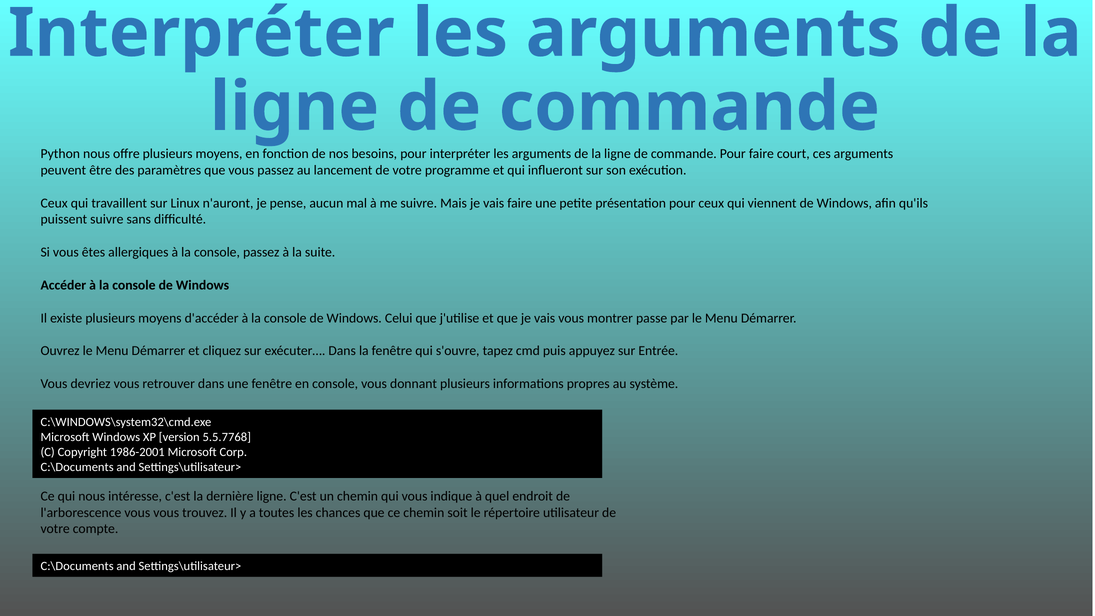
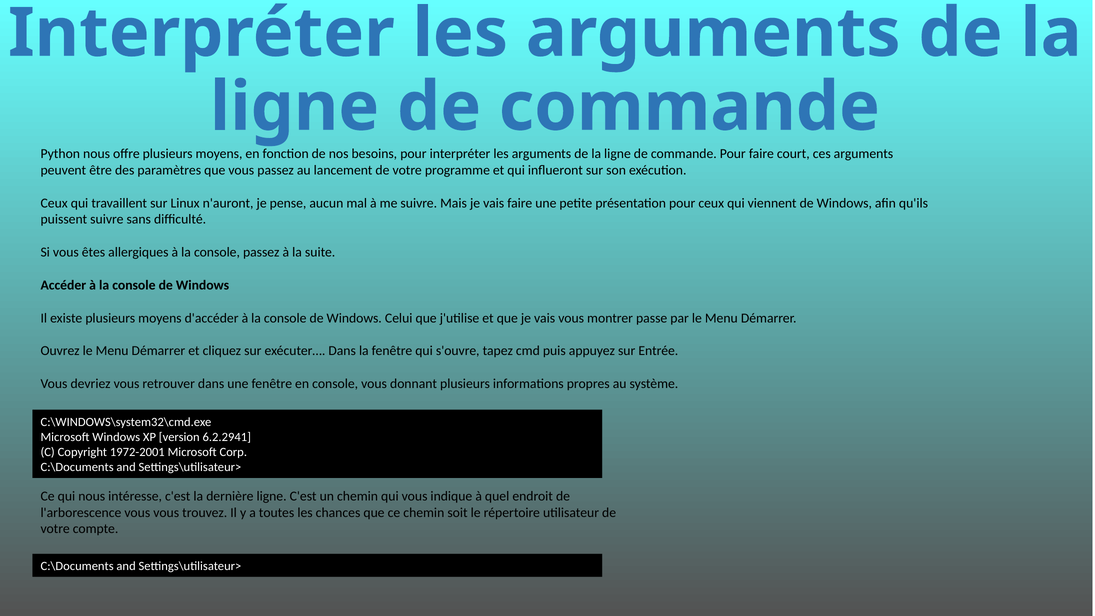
5.5.7768: 5.5.7768 -> 6.2.2941 (227, 437)
1986-2001: 1986-2001 -> 1972-2001 (137, 452)
